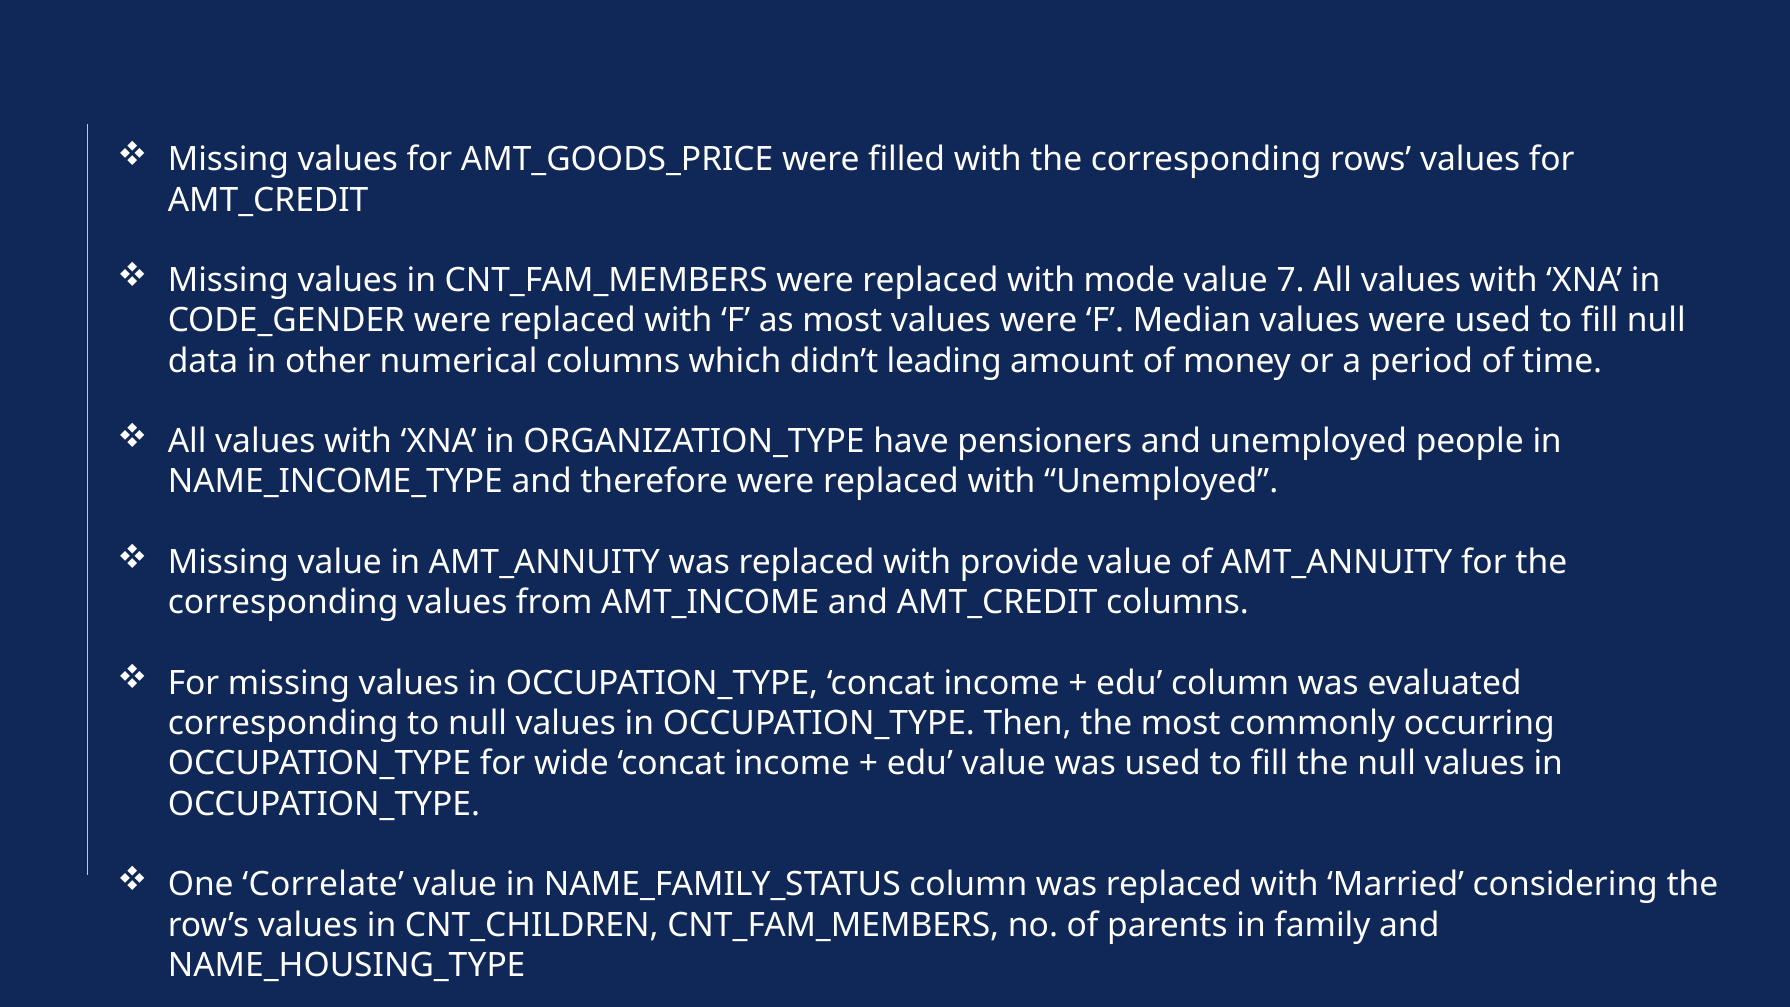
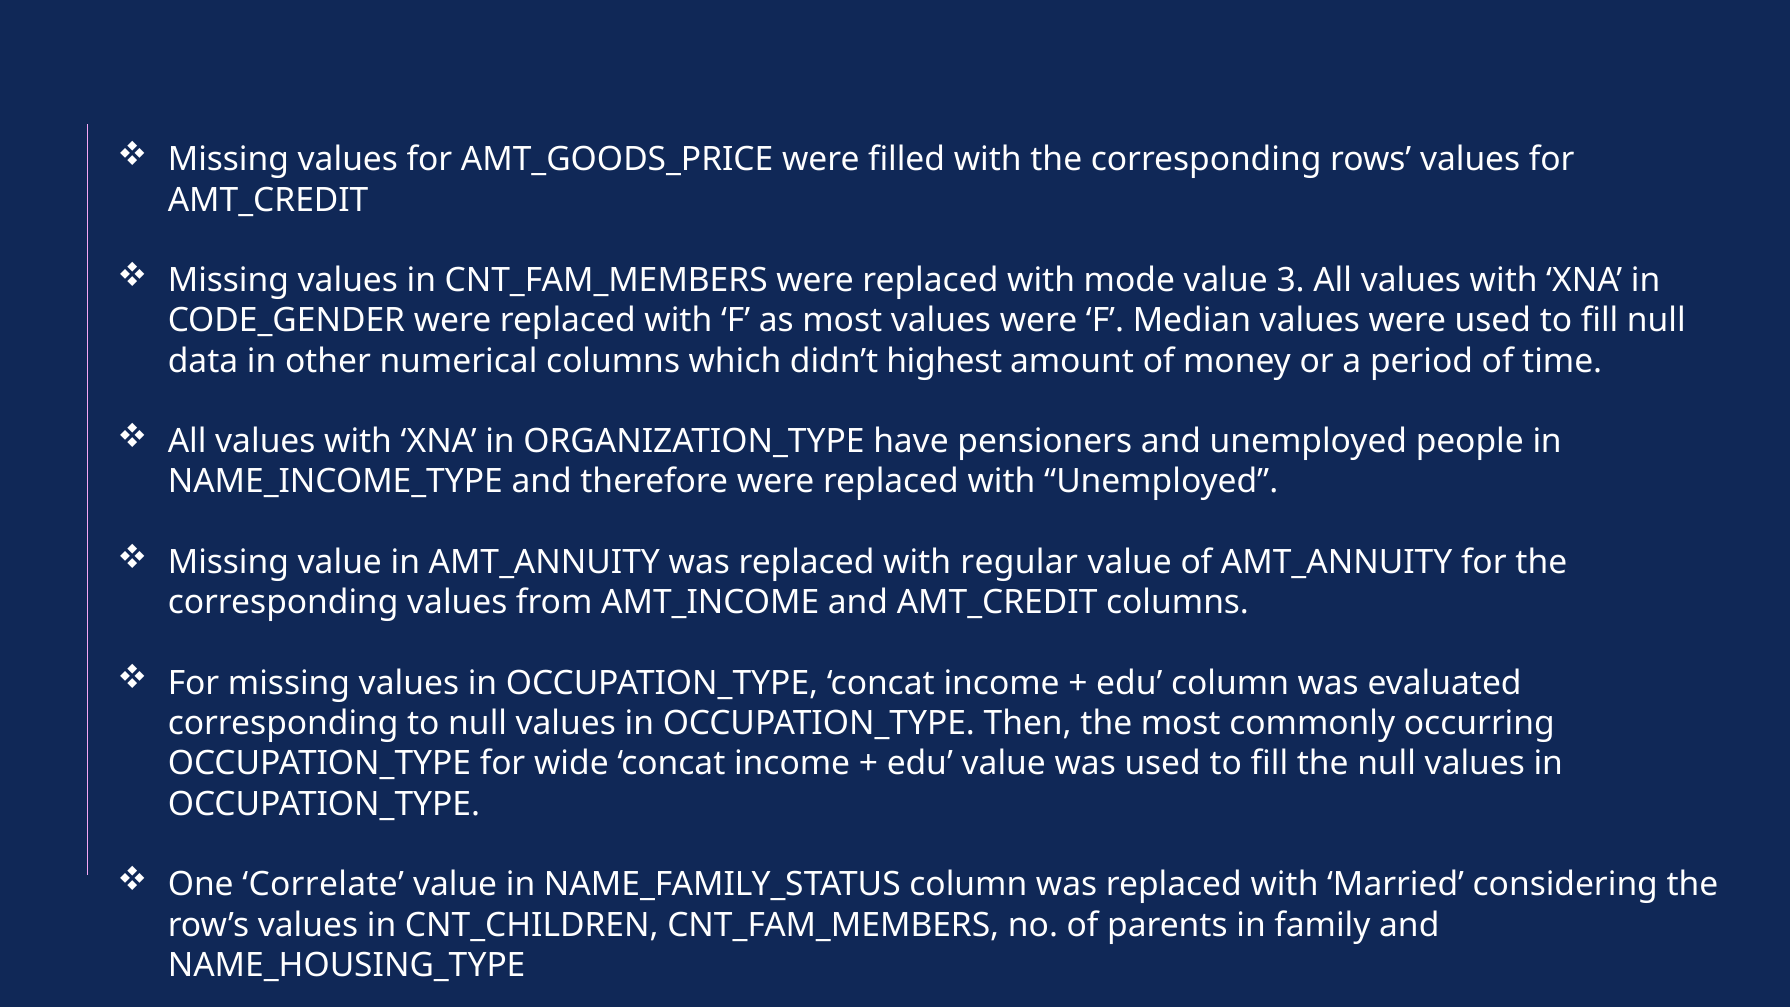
7: 7 -> 3 (1291, 280)
leading: leading -> highest (944, 361)
provide: provide -> regular (1019, 562)
